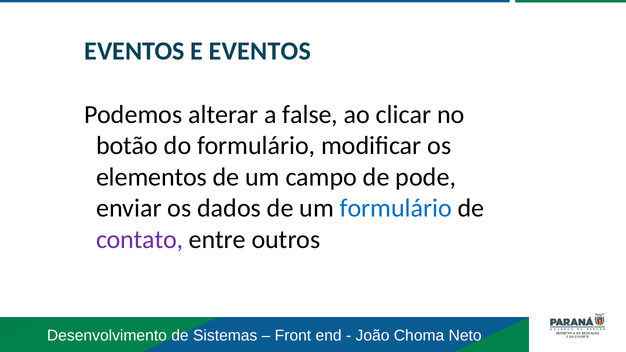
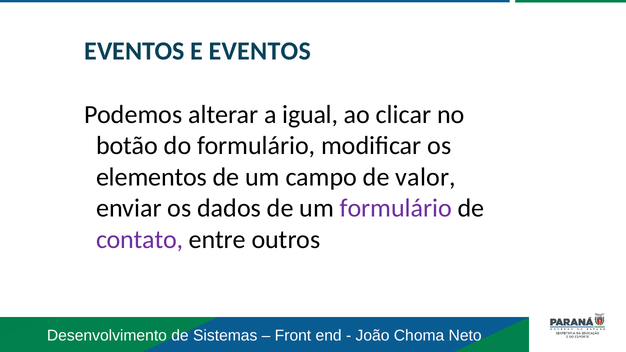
false: false -> igual (310, 114)
pode: pode -> valor (426, 177)
formulário colour: blue -> purple (396, 208)
